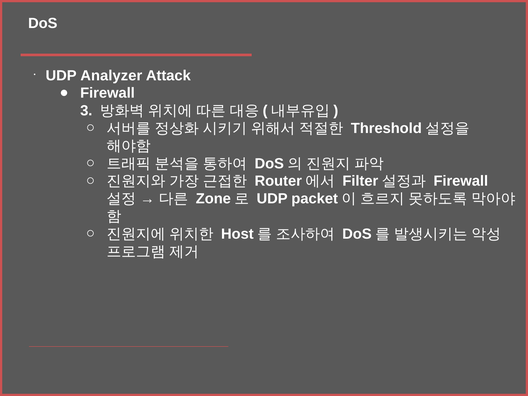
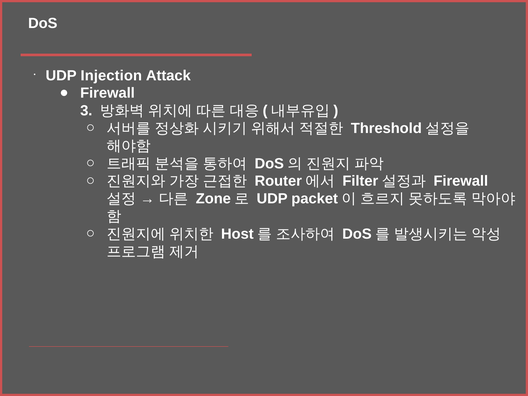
Analyzer: Analyzer -> Injection (111, 76)
